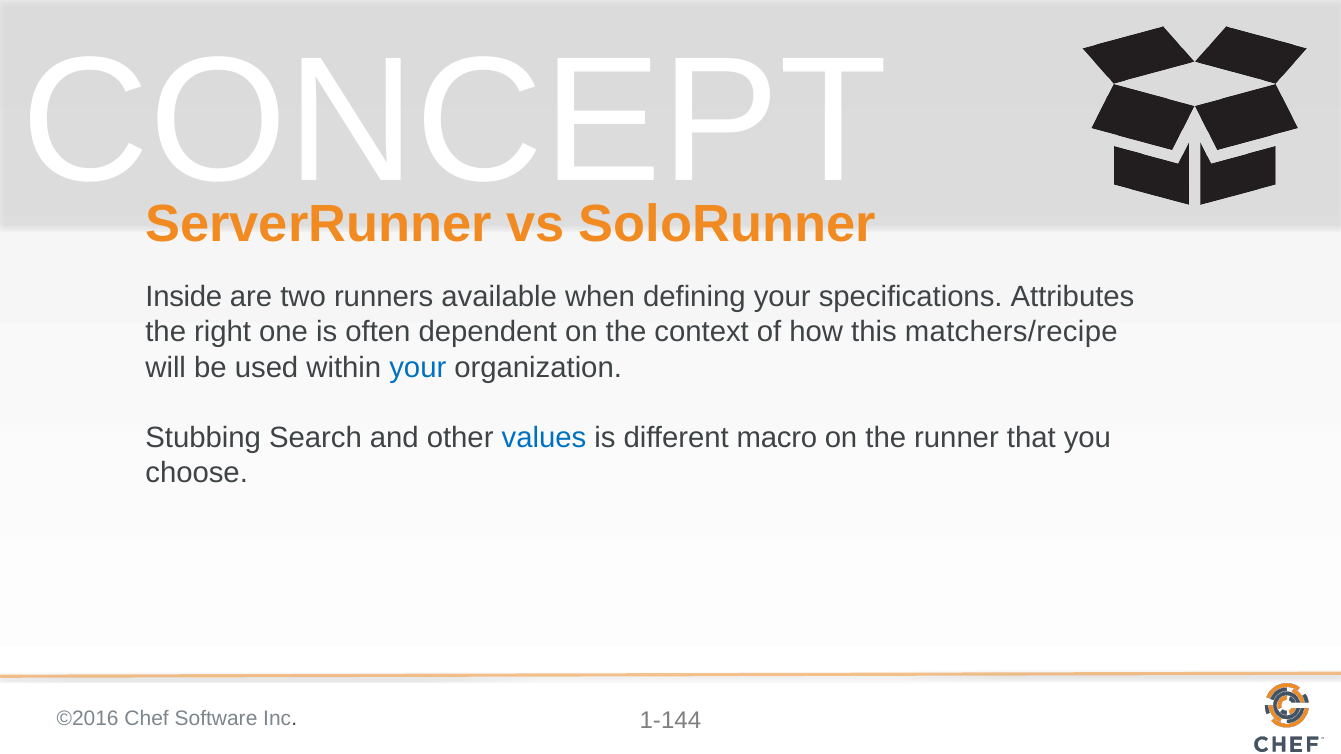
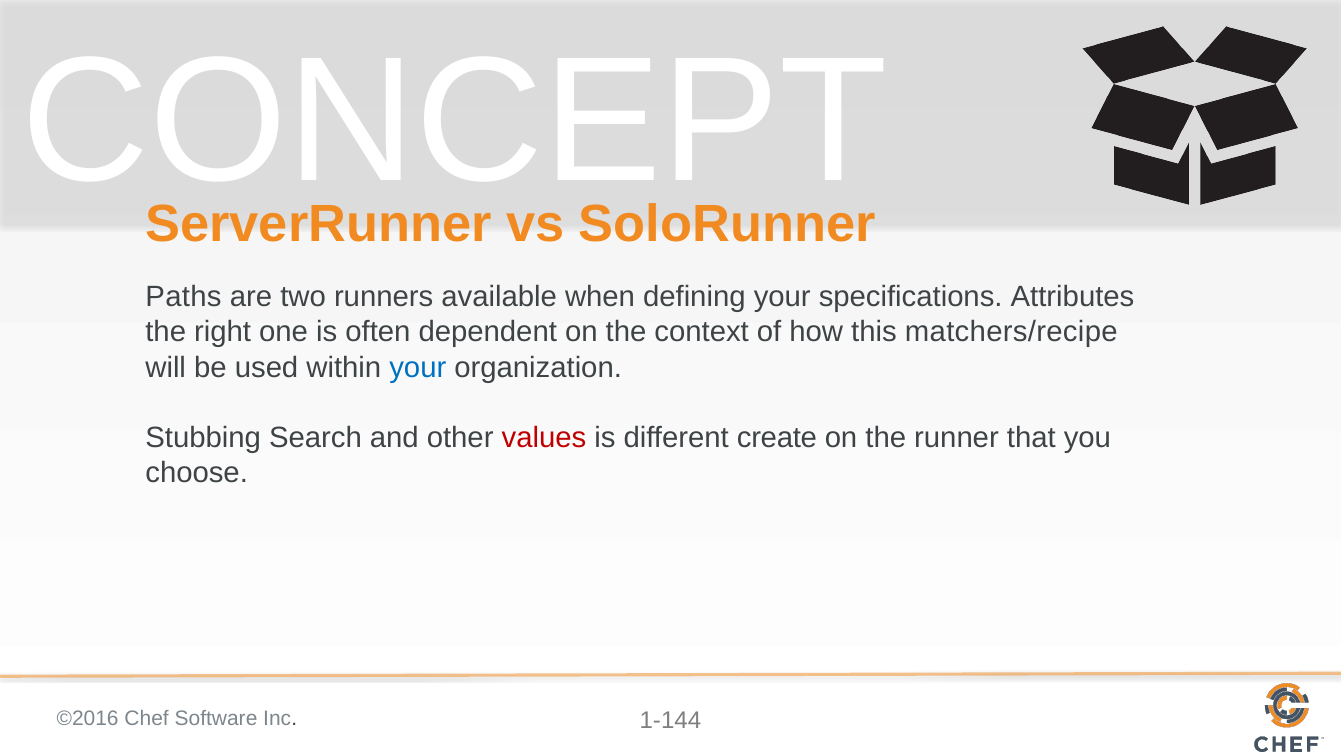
Inside: Inside -> Paths (184, 297)
values colour: blue -> red (544, 438)
macro: macro -> create (777, 438)
